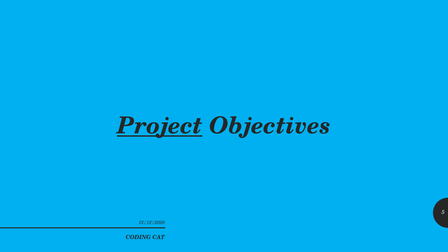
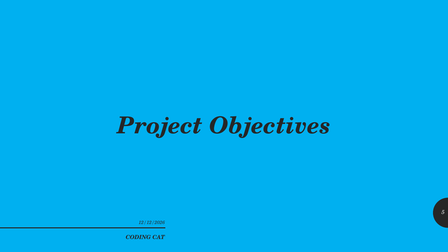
Project underline: present -> none (160, 126)
